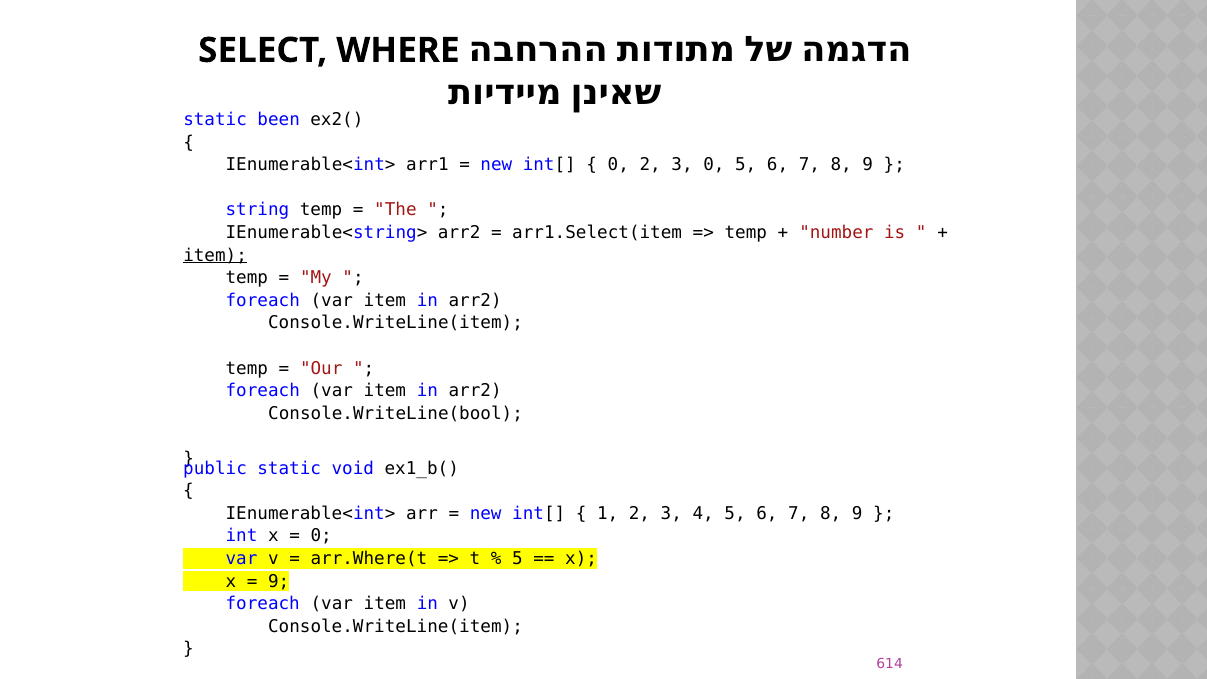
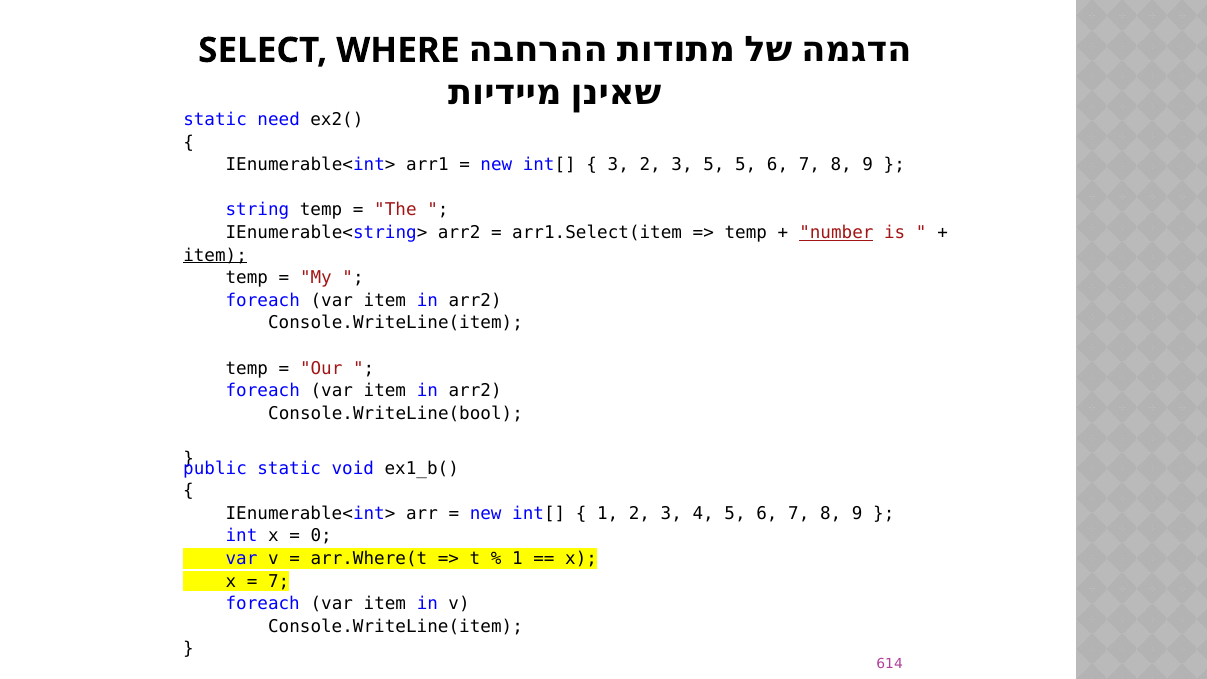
been: been -> need (279, 120)
0: 0 -> 3 (618, 165)
3 0: 0 -> 5 (714, 165)
number underline: none -> present (836, 233)
5: 5 -> 1 (517, 559)
9: 9 -> 7 (279, 581)
